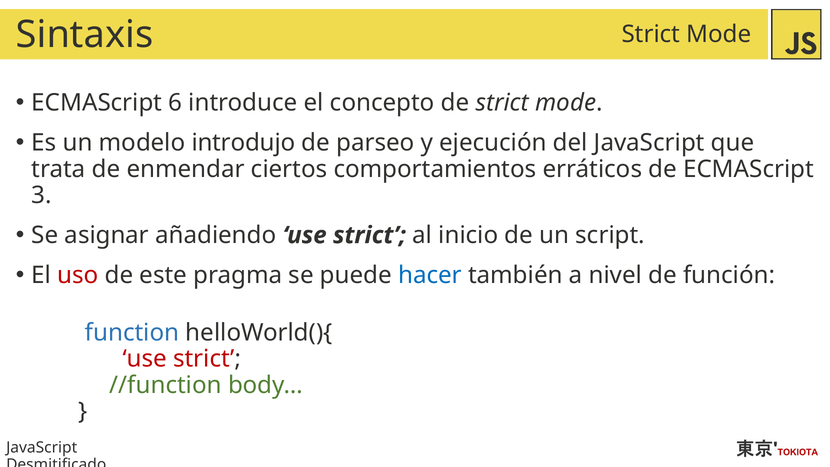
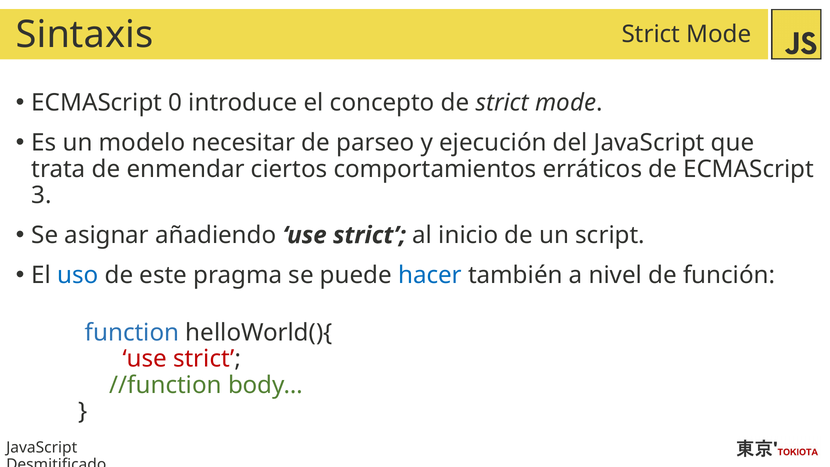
6: 6 -> 0 (175, 103)
introdujo: introdujo -> necesitar (243, 143)
uso colour: red -> blue (78, 275)
